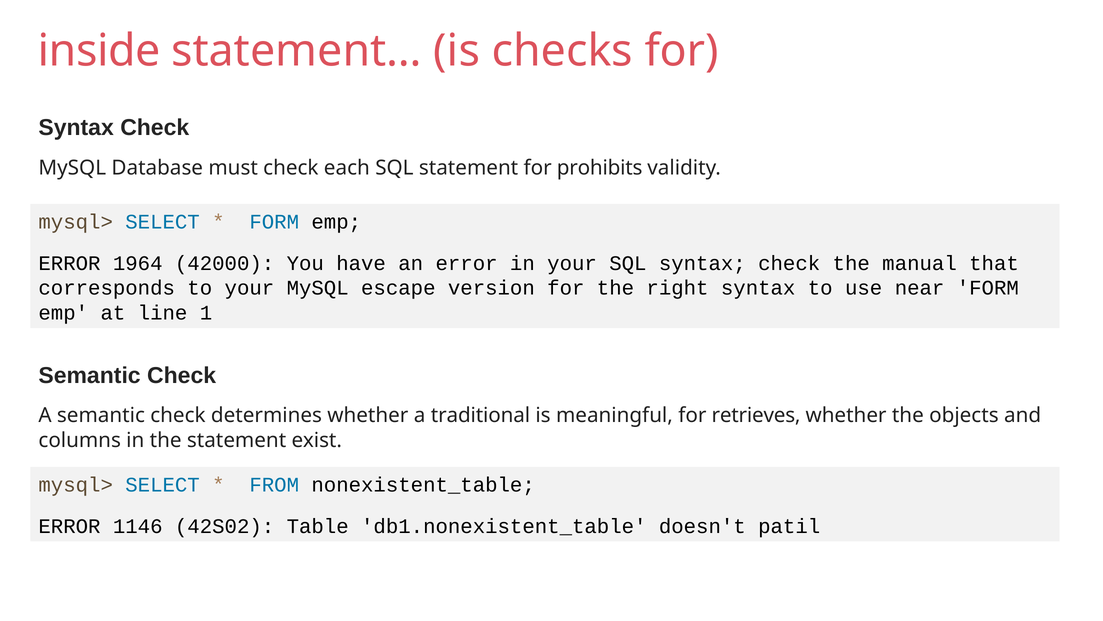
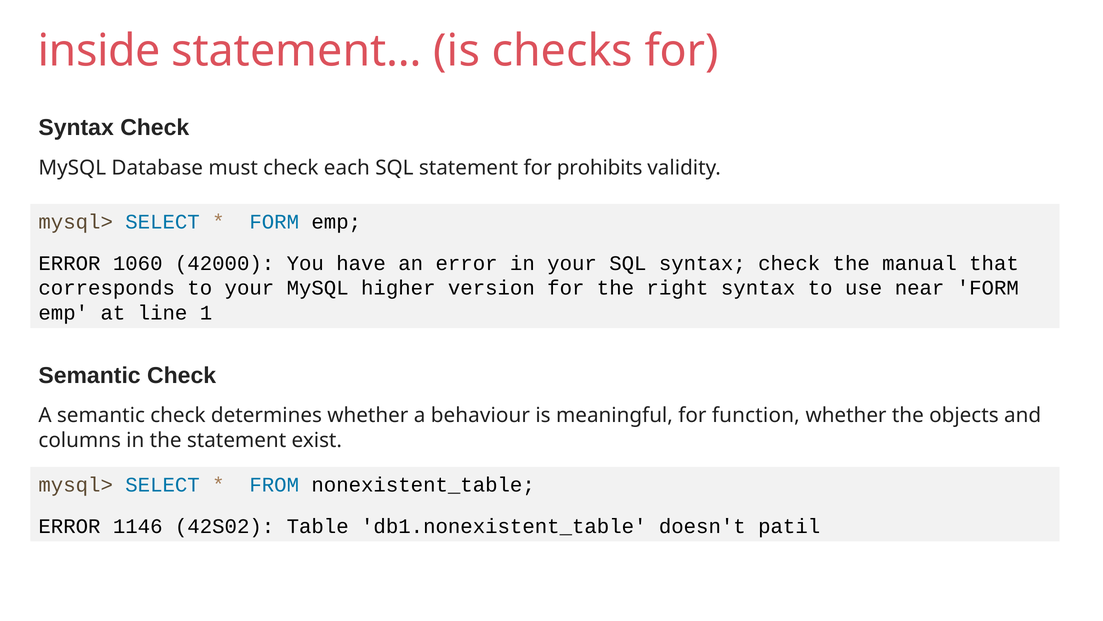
1964: 1964 -> 1060 (138, 263)
escape: escape -> higher (398, 288)
traditional: traditional -> behaviour (480, 415)
retrieves: retrieves -> function (756, 415)
